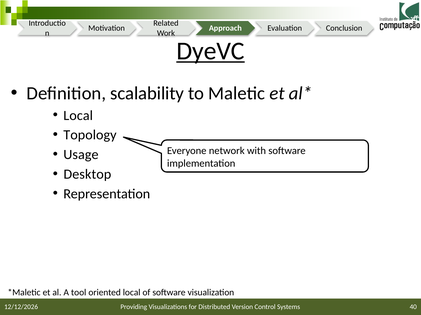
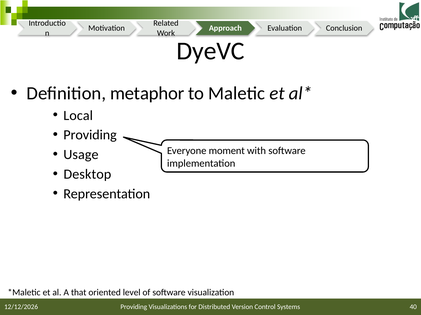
DyeVC underline: present -> none (211, 51)
scalability: scalability -> metaphor (147, 94)
Topology: Topology -> Providing (90, 135)
network: network -> moment (227, 151)
tool: tool -> that (79, 293)
oriented local: local -> level (132, 293)
